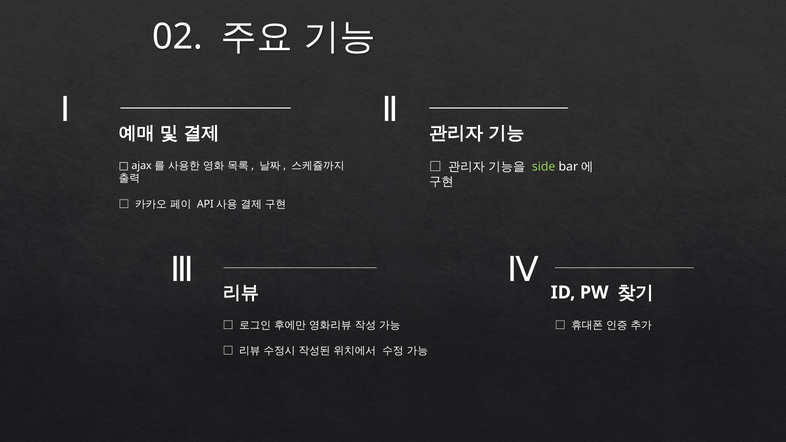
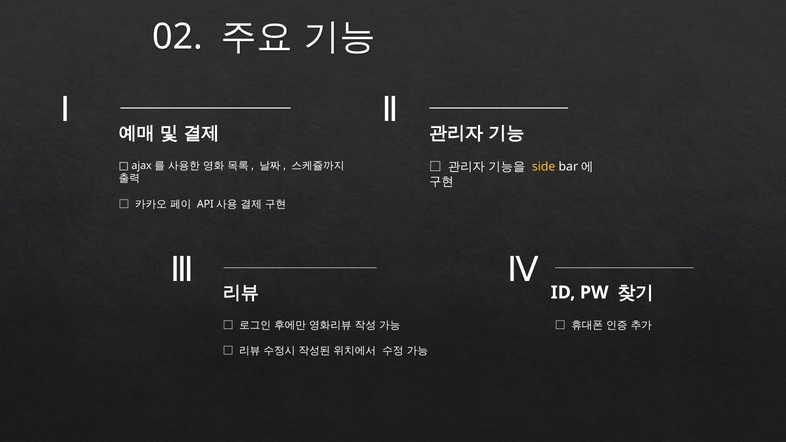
side colour: light green -> yellow (544, 167)
